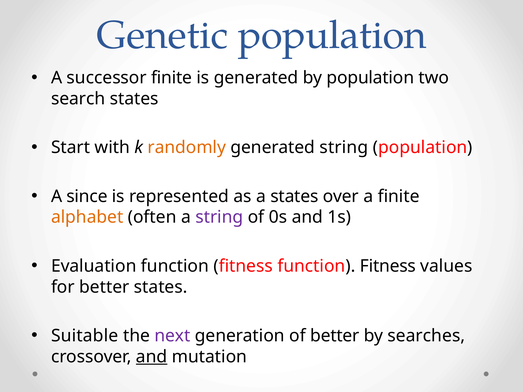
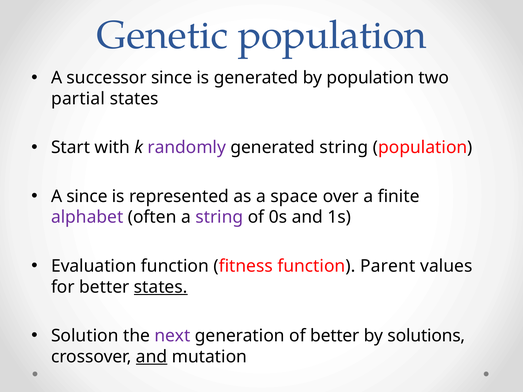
successor finite: finite -> since (172, 78)
search: search -> partial (78, 99)
randomly colour: orange -> purple (187, 148)
a states: states -> space (294, 196)
alphabet colour: orange -> purple (87, 217)
fitness function Fitness: Fitness -> Parent (388, 266)
states underline: none -> present (161, 287)
Suitable: Suitable -> Solution (85, 336)
searches: searches -> solutions (426, 336)
